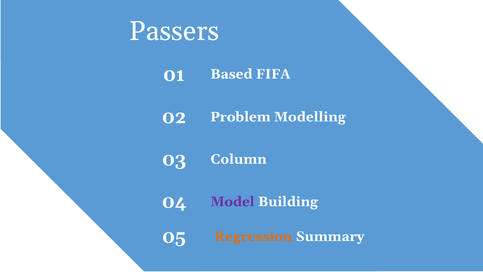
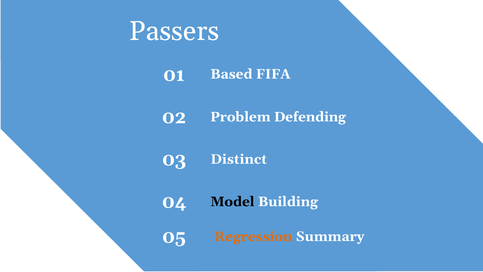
Modelling: Modelling -> Defending (310, 117)
Column: Column -> Distinct (239, 159)
Model colour: purple -> black (232, 201)
